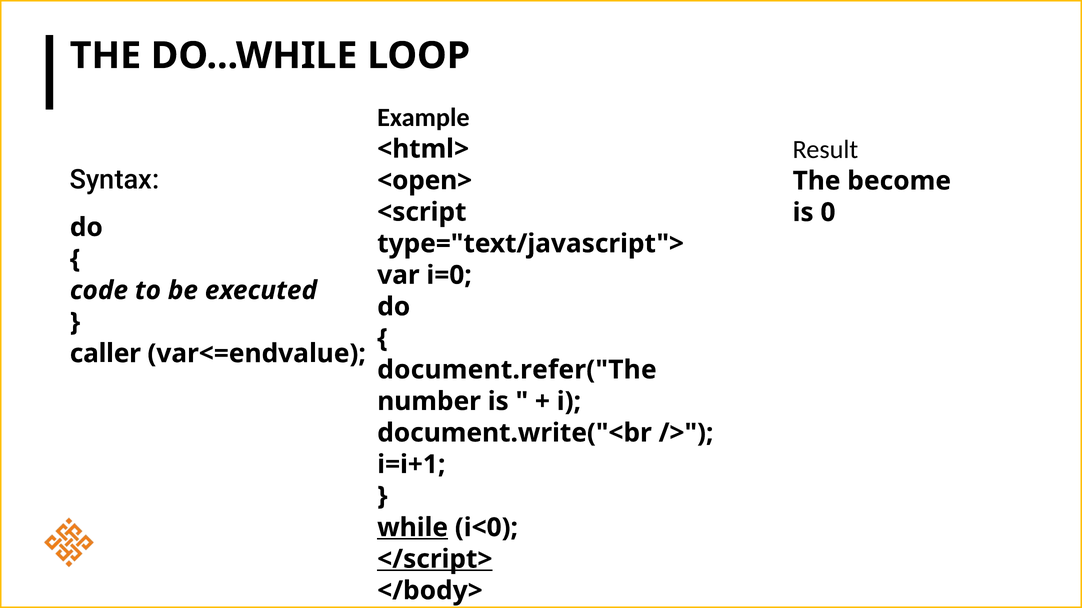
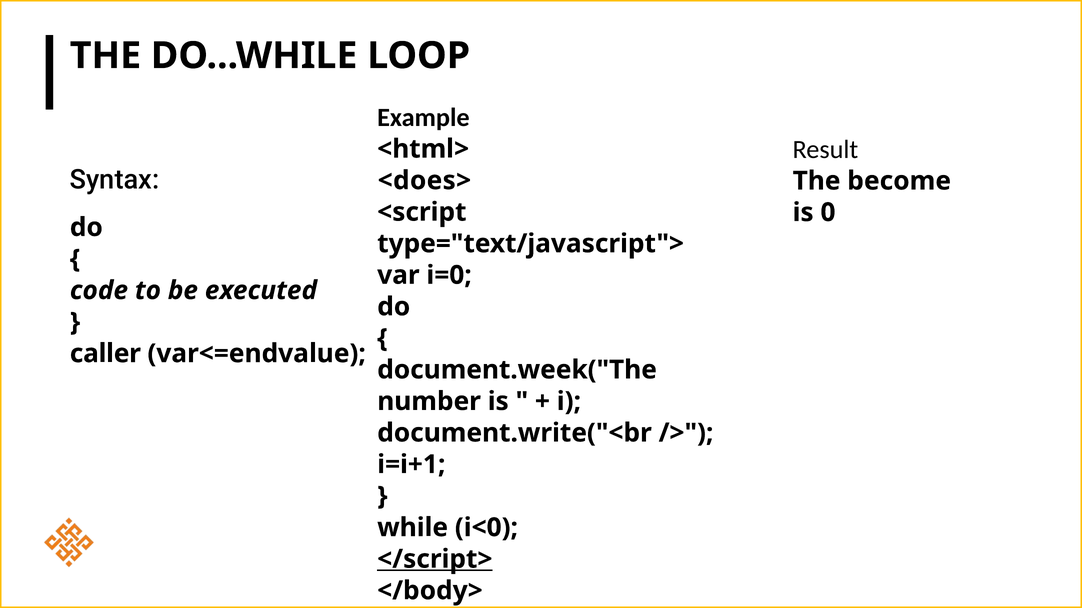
<open>: <open> -> <does> (424, 181)
document.refer("The: document.refer("The -> document.week("The (517, 370)
while underline: present -> none (413, 528)
